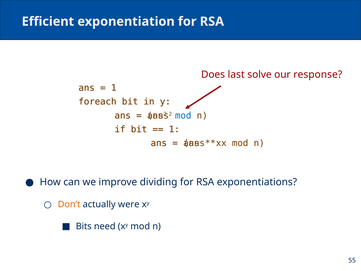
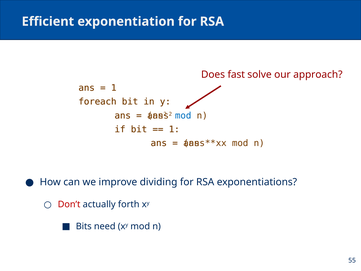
last: last -> fast (236, 75)
response: response -> approach (318, 75)
Don’t colour: orange -> red (69, 204)
were: were -> forth (129, 204)
